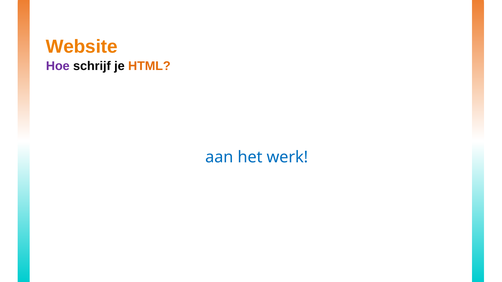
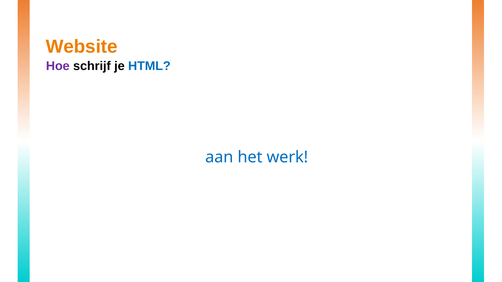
HTML colour: orange -> blue (149, 66)
